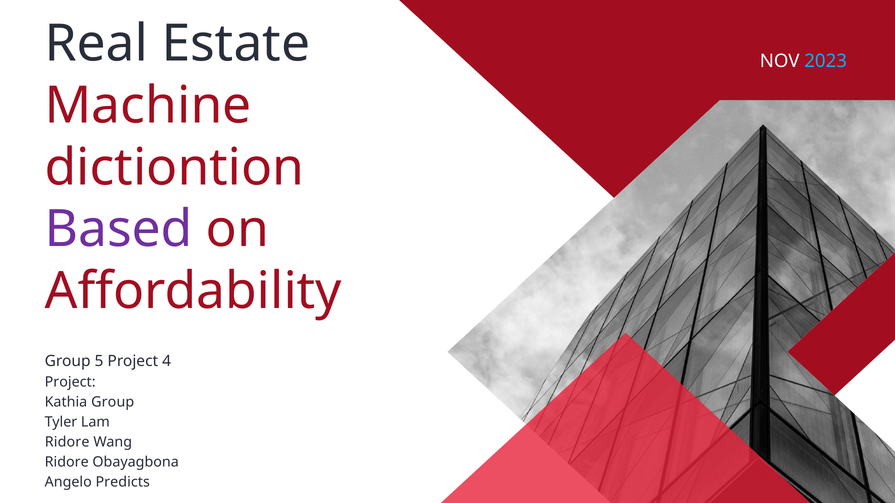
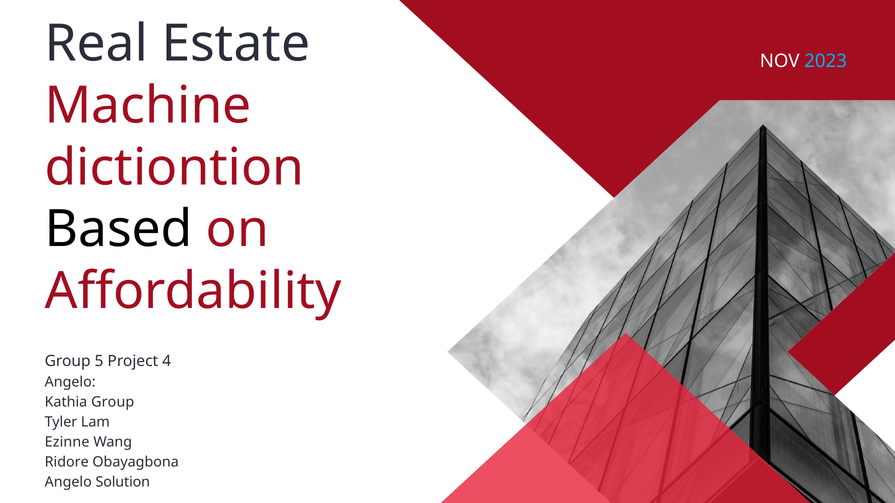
Based colour: purple -> black (119, 230)
Project: Project -> Angelo (70, 382)
Ridore: Ridore -> Ezinne (67, 442)
Predicts: Predicts -> Solution (123, 482)
